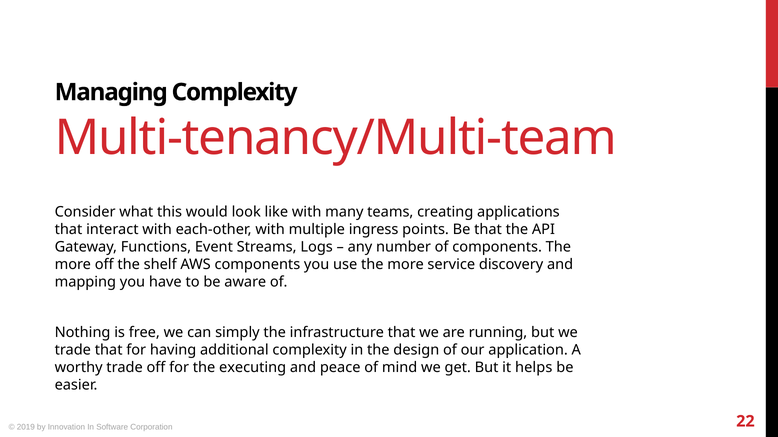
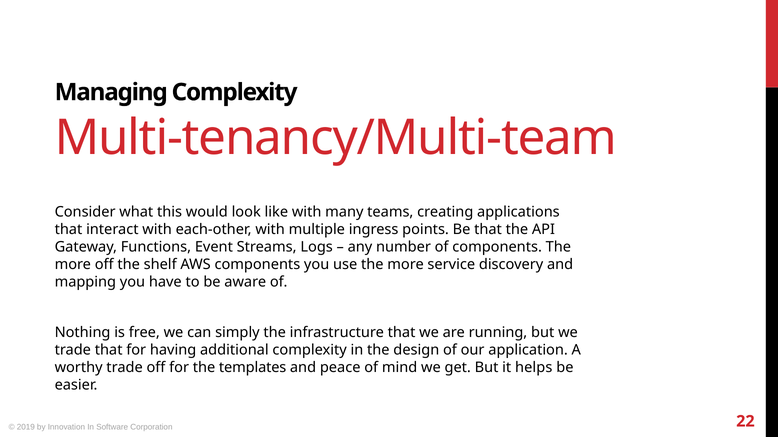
executing: executing -> templates (253, 368)
